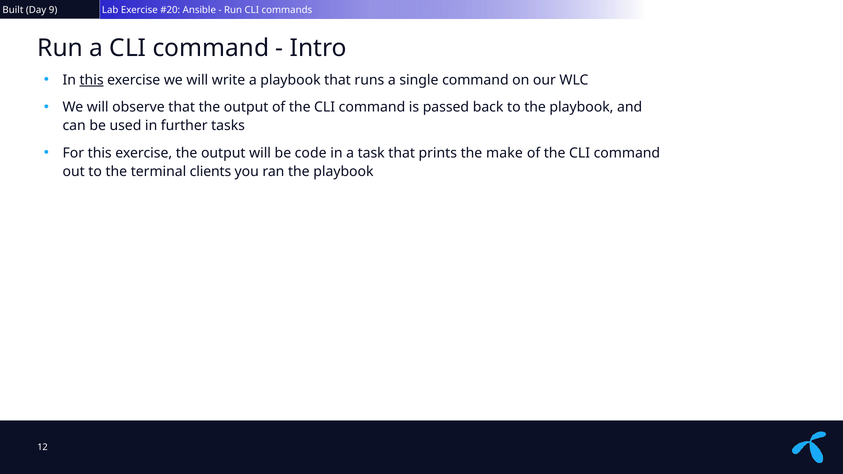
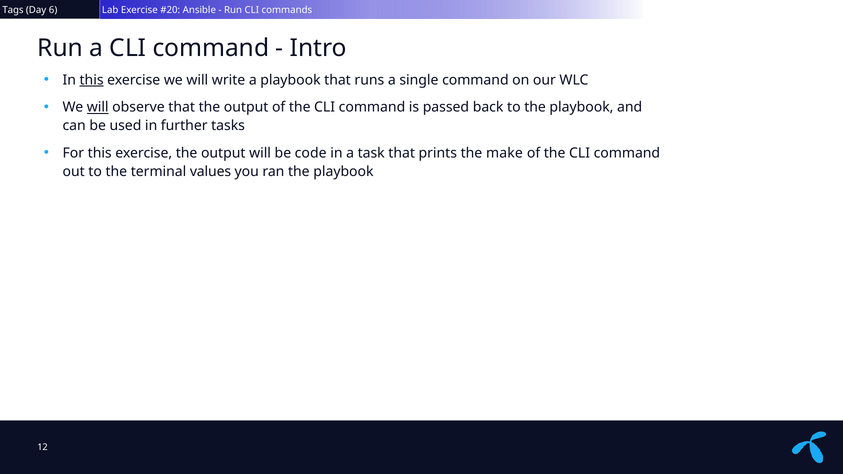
Built: Built -> Tags (13, 10)
9: 9 -> 6 (53, 10)
will underline: none -> present (98, 107)
clients: clients -> values (211, 172)
